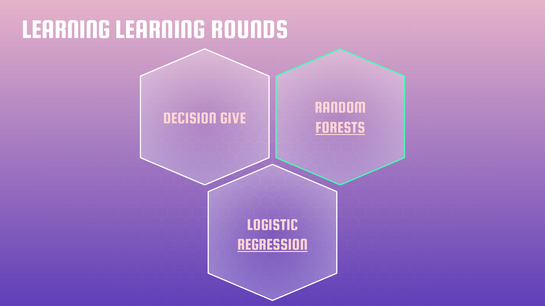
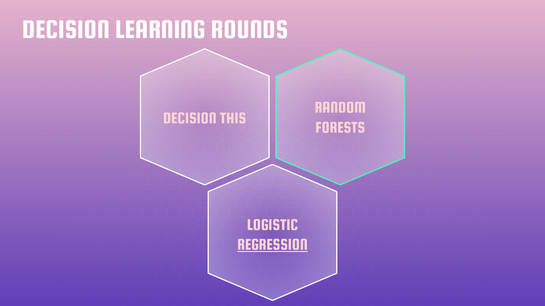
LEARNING: LEARNING -> DECISION (66, 29)
GIVE: GIVE -> THIS (233, 118)
FORESTS underline: present -> none (340, 127)
